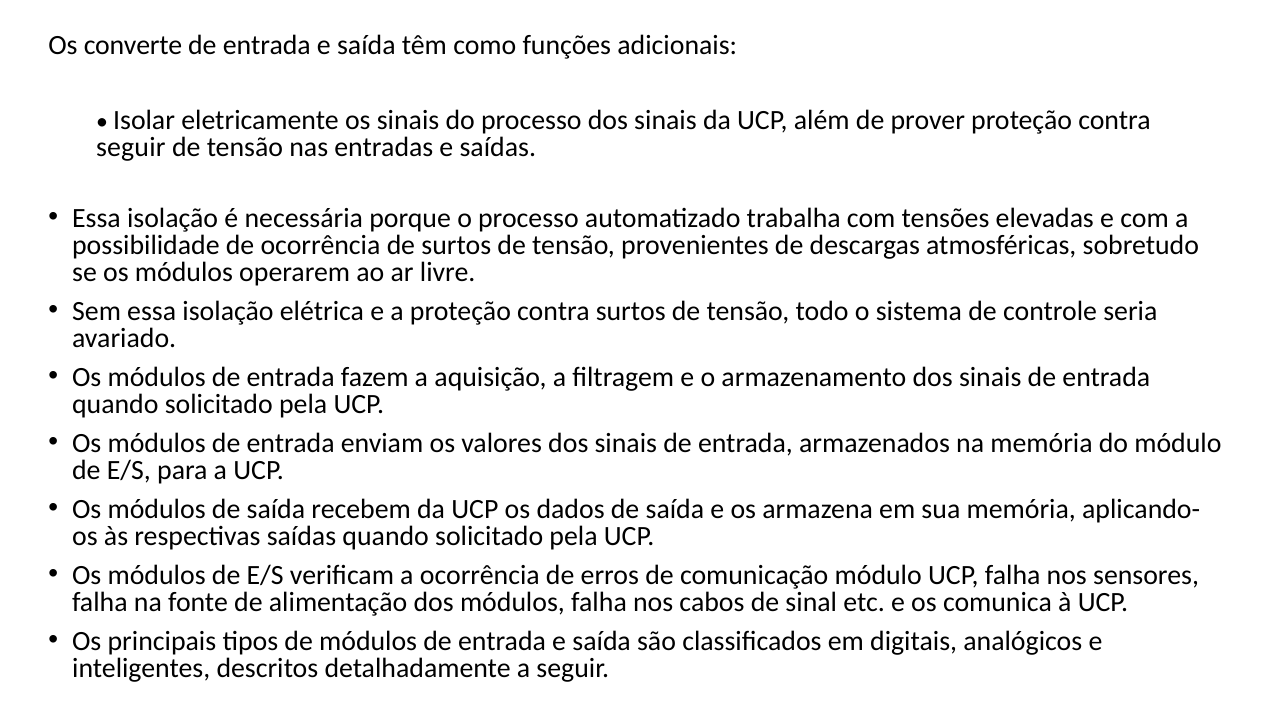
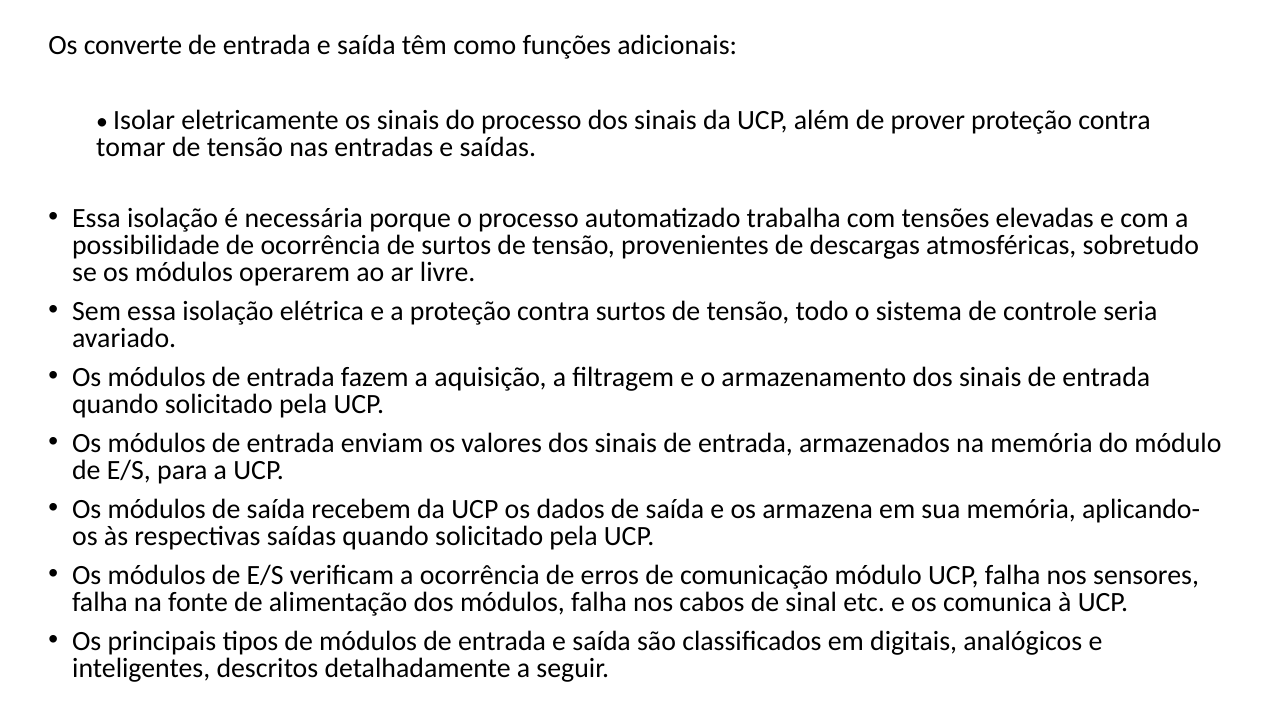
seguir: seguir -> tomar (131, 147)
